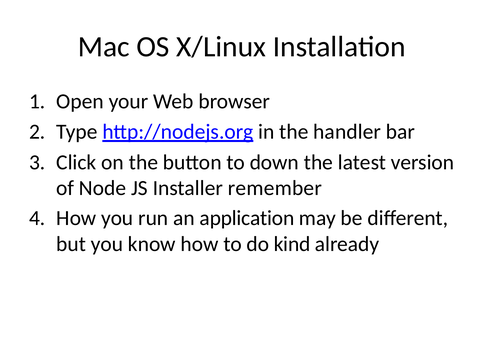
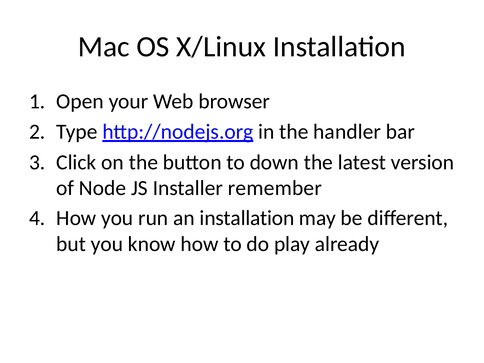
an application: application -> installation (247, 218)
kind: kind -> play (292, 244)
